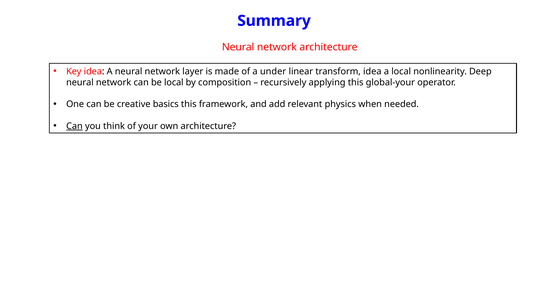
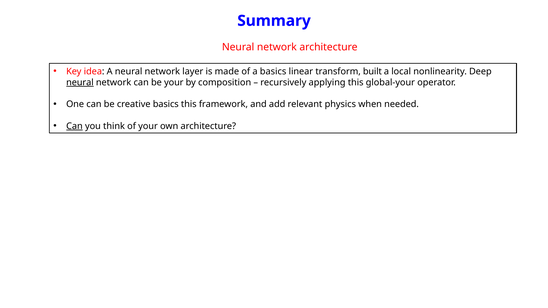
a under: under -> basics (273, 71)
transform idea: idea -> built (372, 71)
neural underline: none -> present (80, 82)
be local: local -> your (174, 82)
